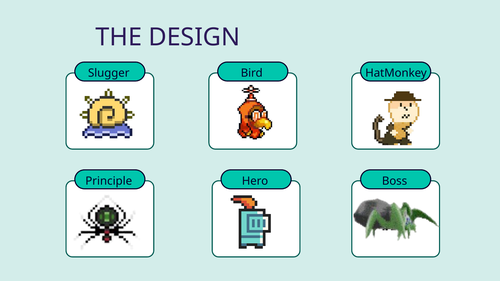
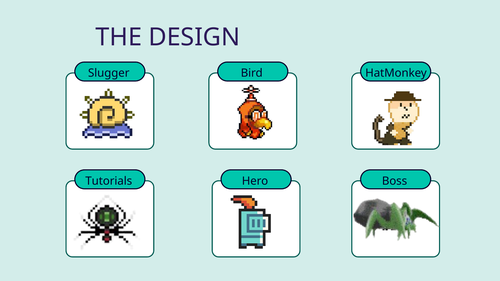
Principle: Principle -> Tutorials (109, 181)
